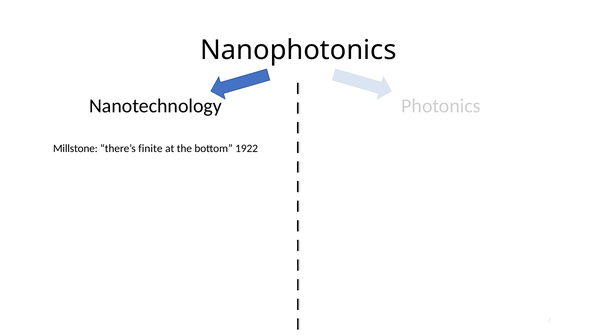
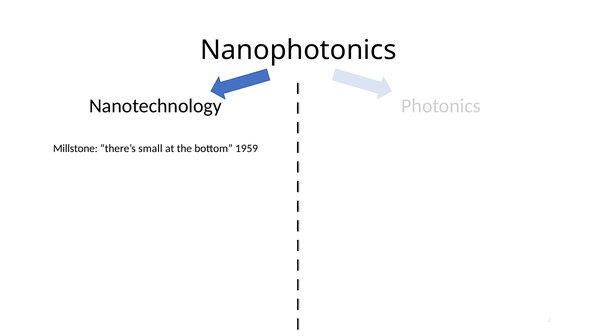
finite: finite -> small (150, 148)
1922: 1922 -> 1959 (247, 148)
